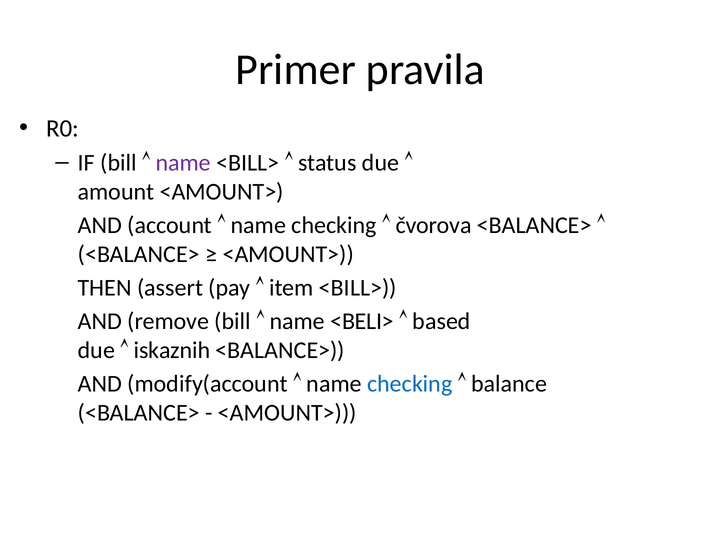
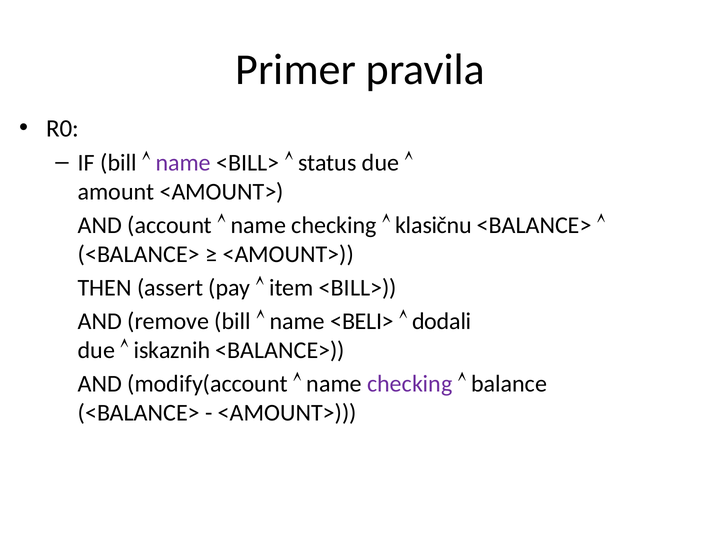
čvorova: čvorova -> klasičnu (434, 225)
based: based -> dodali (442, 321)
checking colour: blue -> purple (410, 384)
